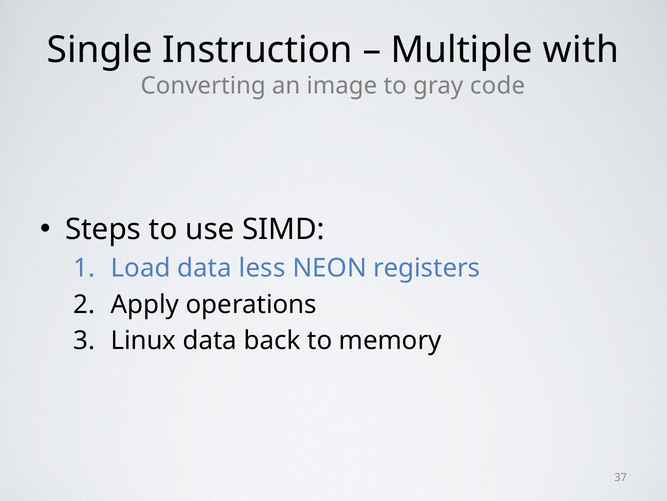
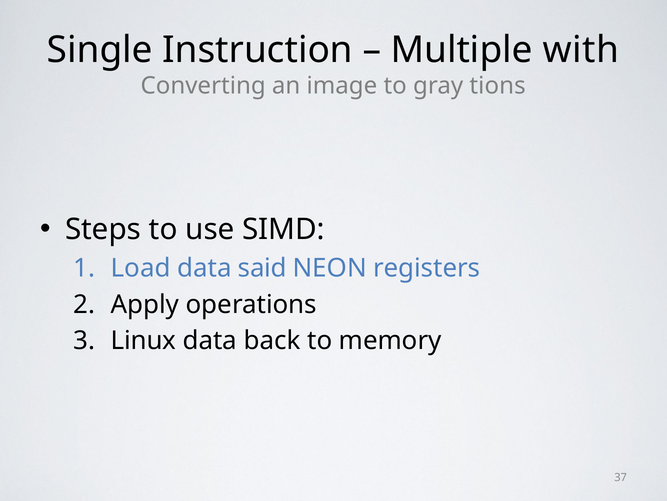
code: code -> tions (498, 86)
less: less -> said (262, 268)
